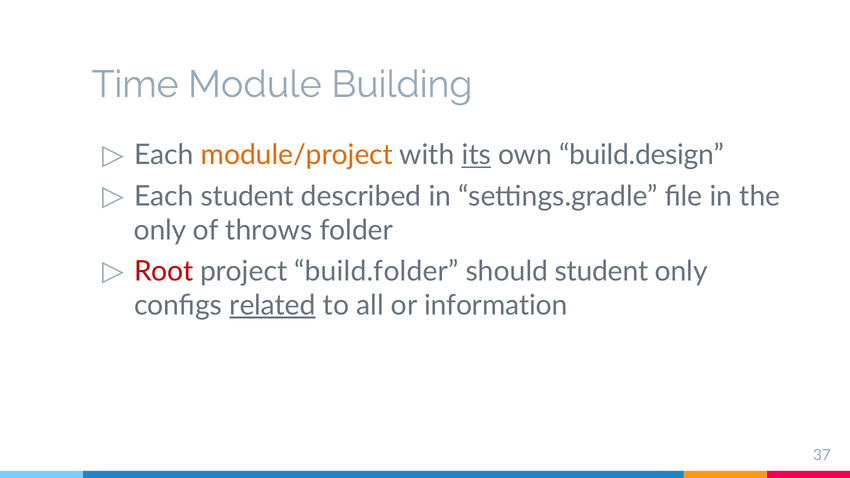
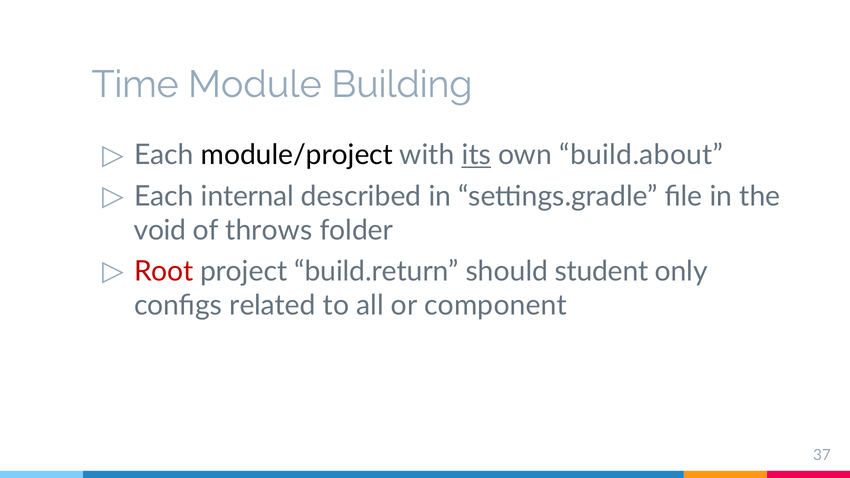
module/project colour: orange -> black (297, 155)
build.design: build.design -> build.about (641, 155)
Each student: student -> internal (247, 196)
only: only -> void (160, 230)
build.folder: build.folder -> build.return (377, 271)
related underline: present -> none (273, 305)
information: information -> component (496, 305)
